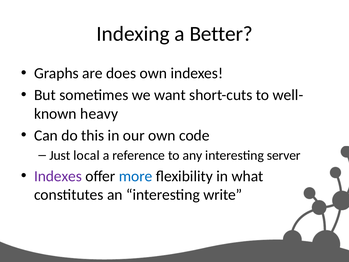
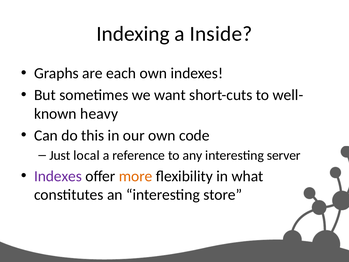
Better: Better -> Inside (221, 34)
does: does -> each (121, 73)
more colour: blue -> orange (136, 176)
write: write -> store (223, 195)
